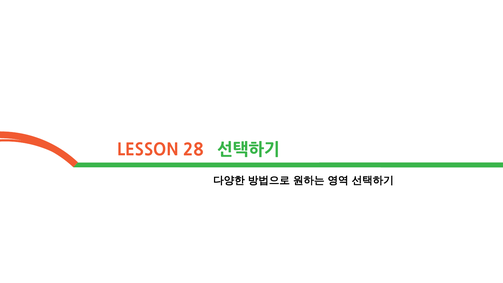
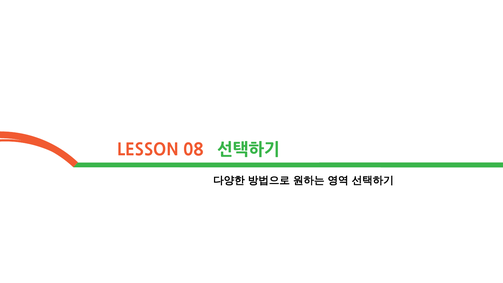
28: 28 -> 08 (193, 150)
